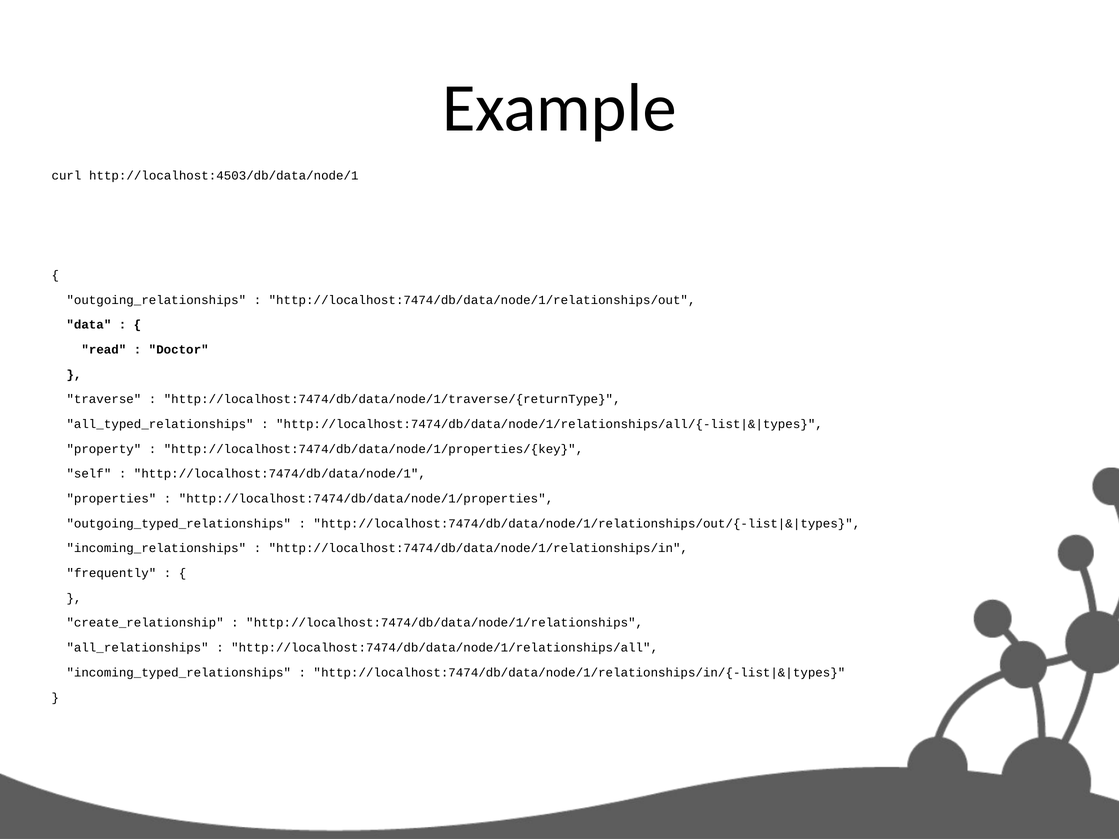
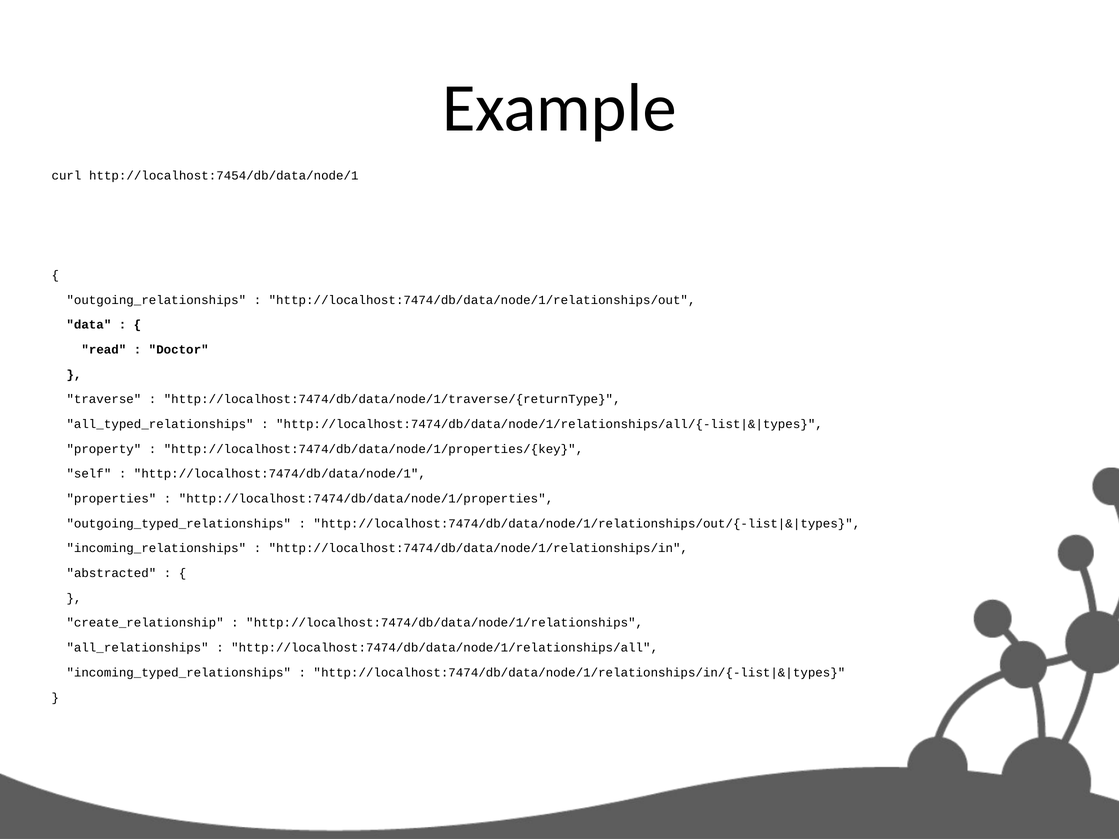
http://localhost:4503/db/data/node/1: http://localhost:4503/db/data/node/1 -> http://localhost:7454/db/data/node/1 (224, 176)
frequently: frequently -> abstracted (111, 573)
